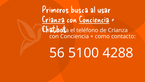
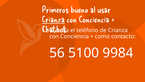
busca: busca -> bueno (80, 10)
Conciencia underline: present -> none (94, 20)
4288: 4288 -> 9984 (118, 53)
